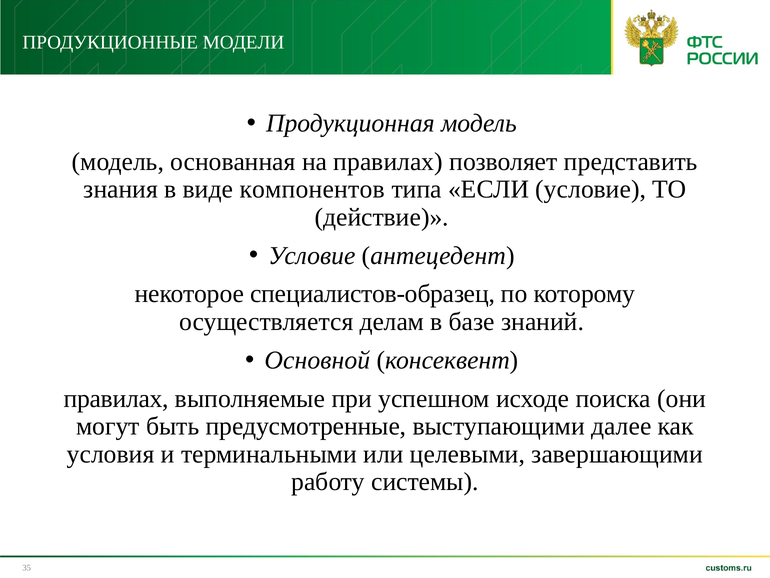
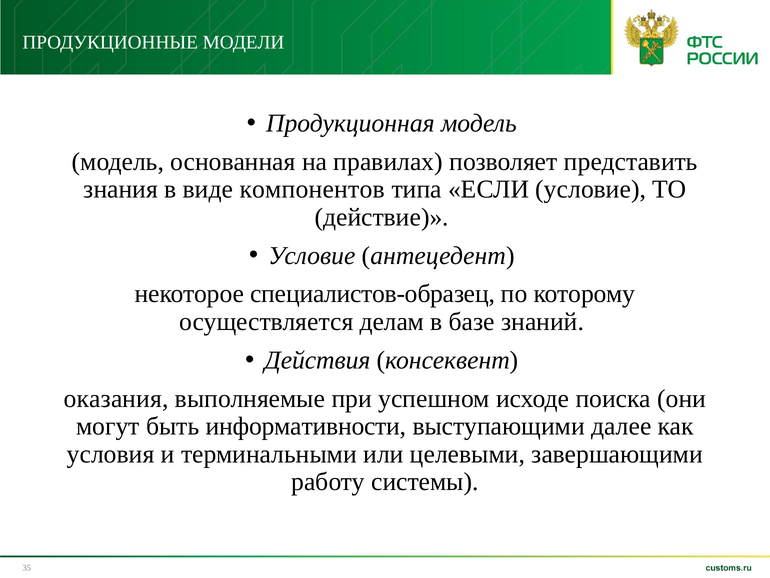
Основной: Основной -> Действия (317, 360)
правилах: правилах -> оказания (116, 398)
предусмотренные: предусмотренные -> информативности (306, 426)
